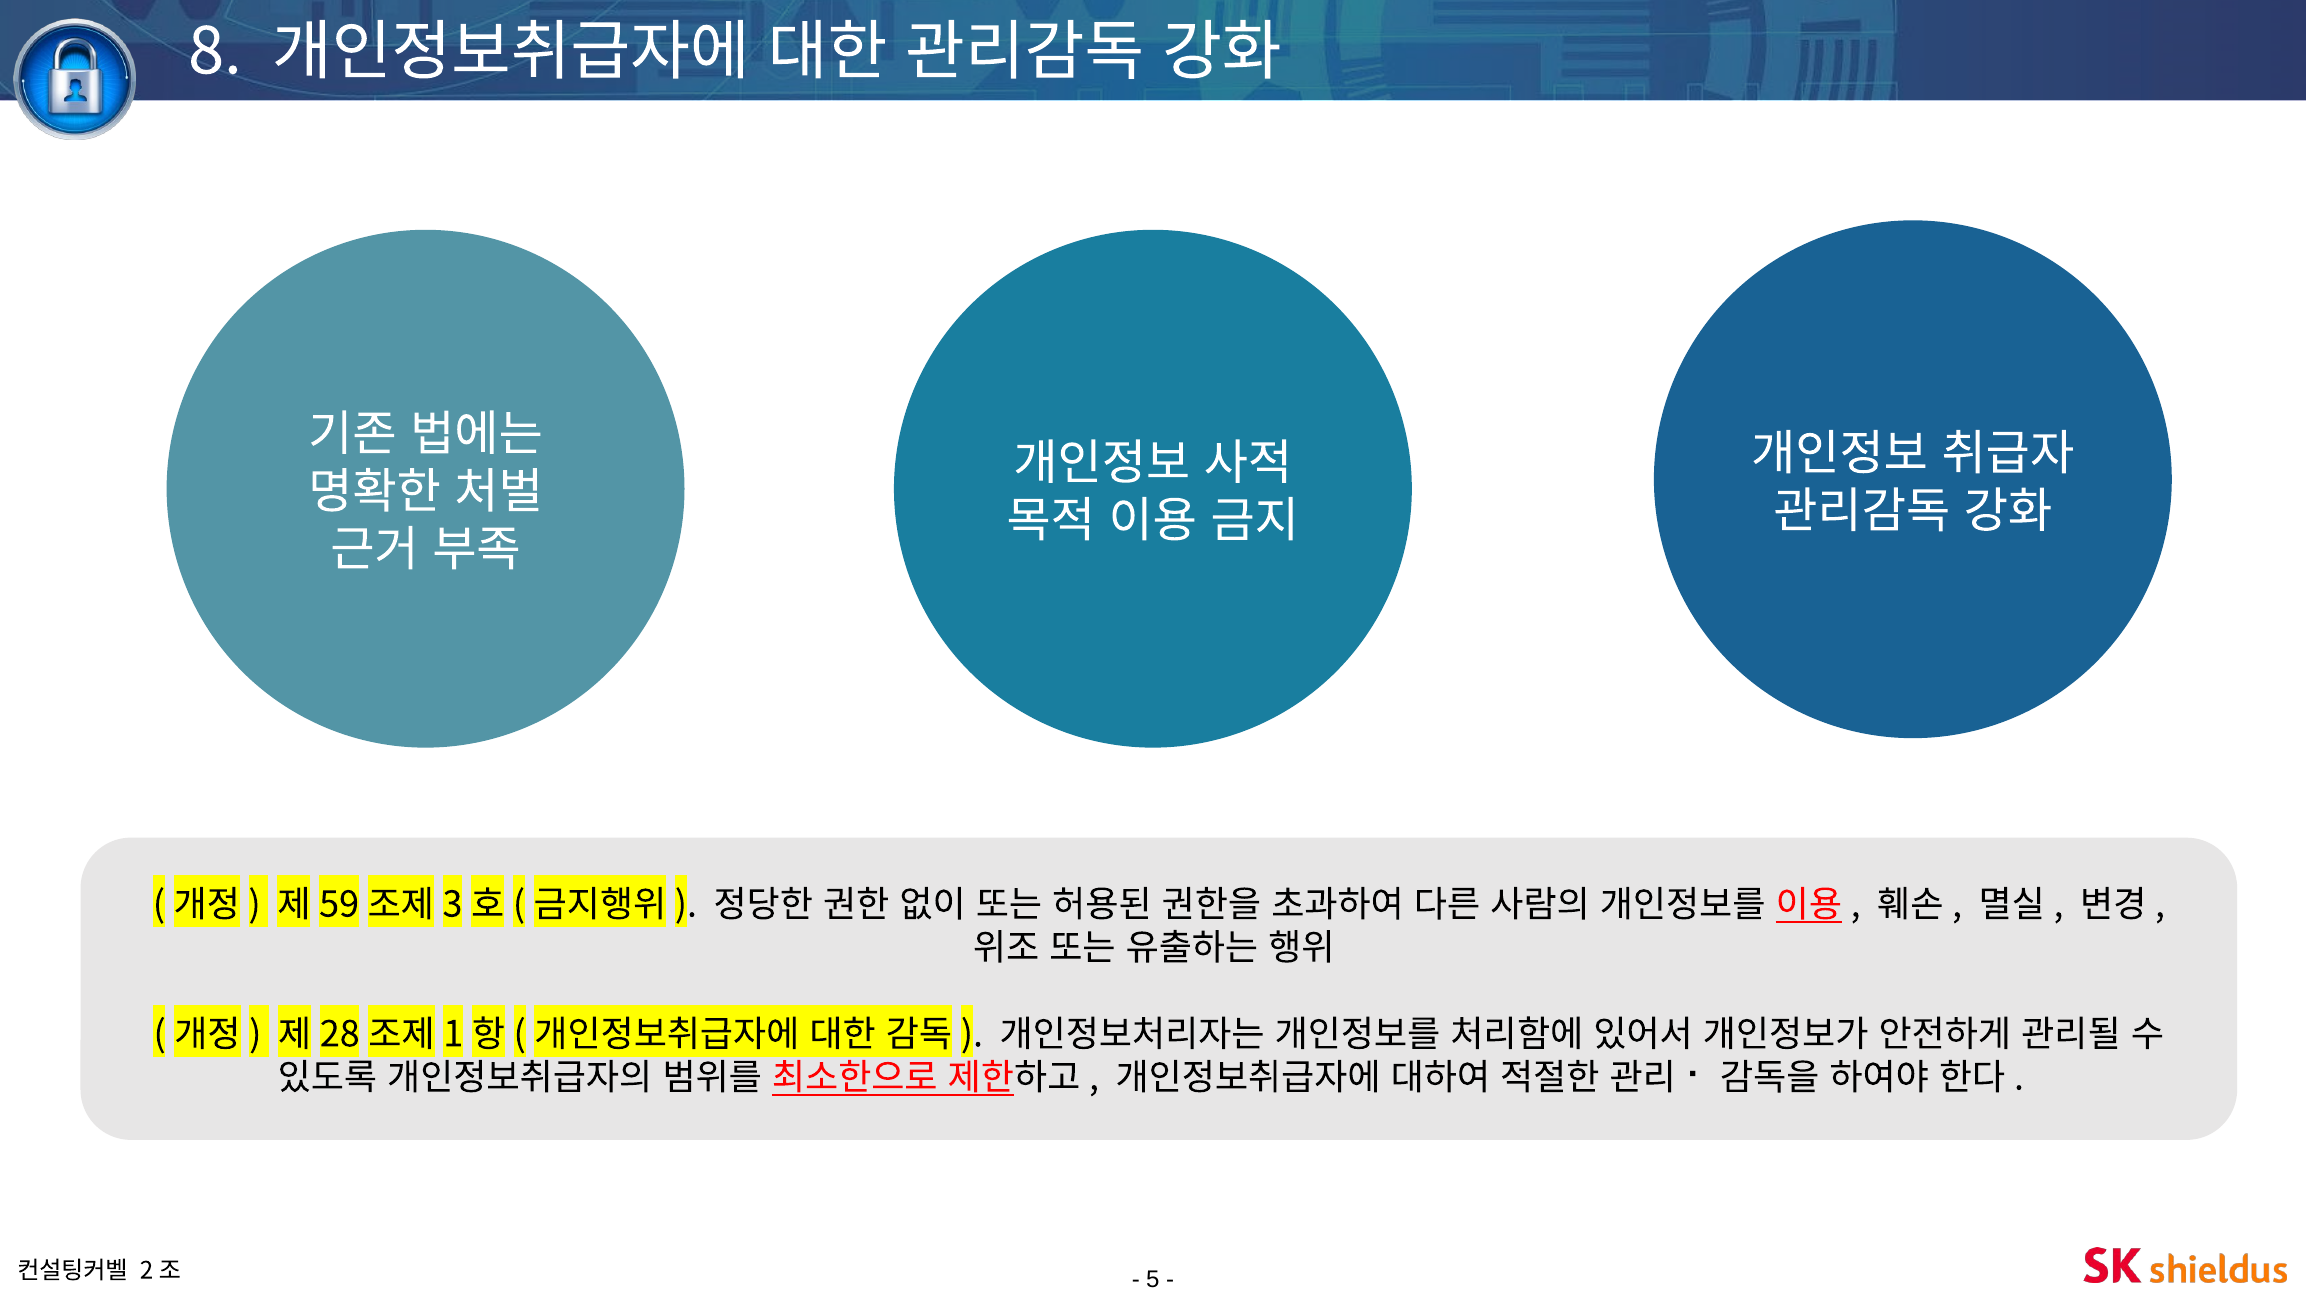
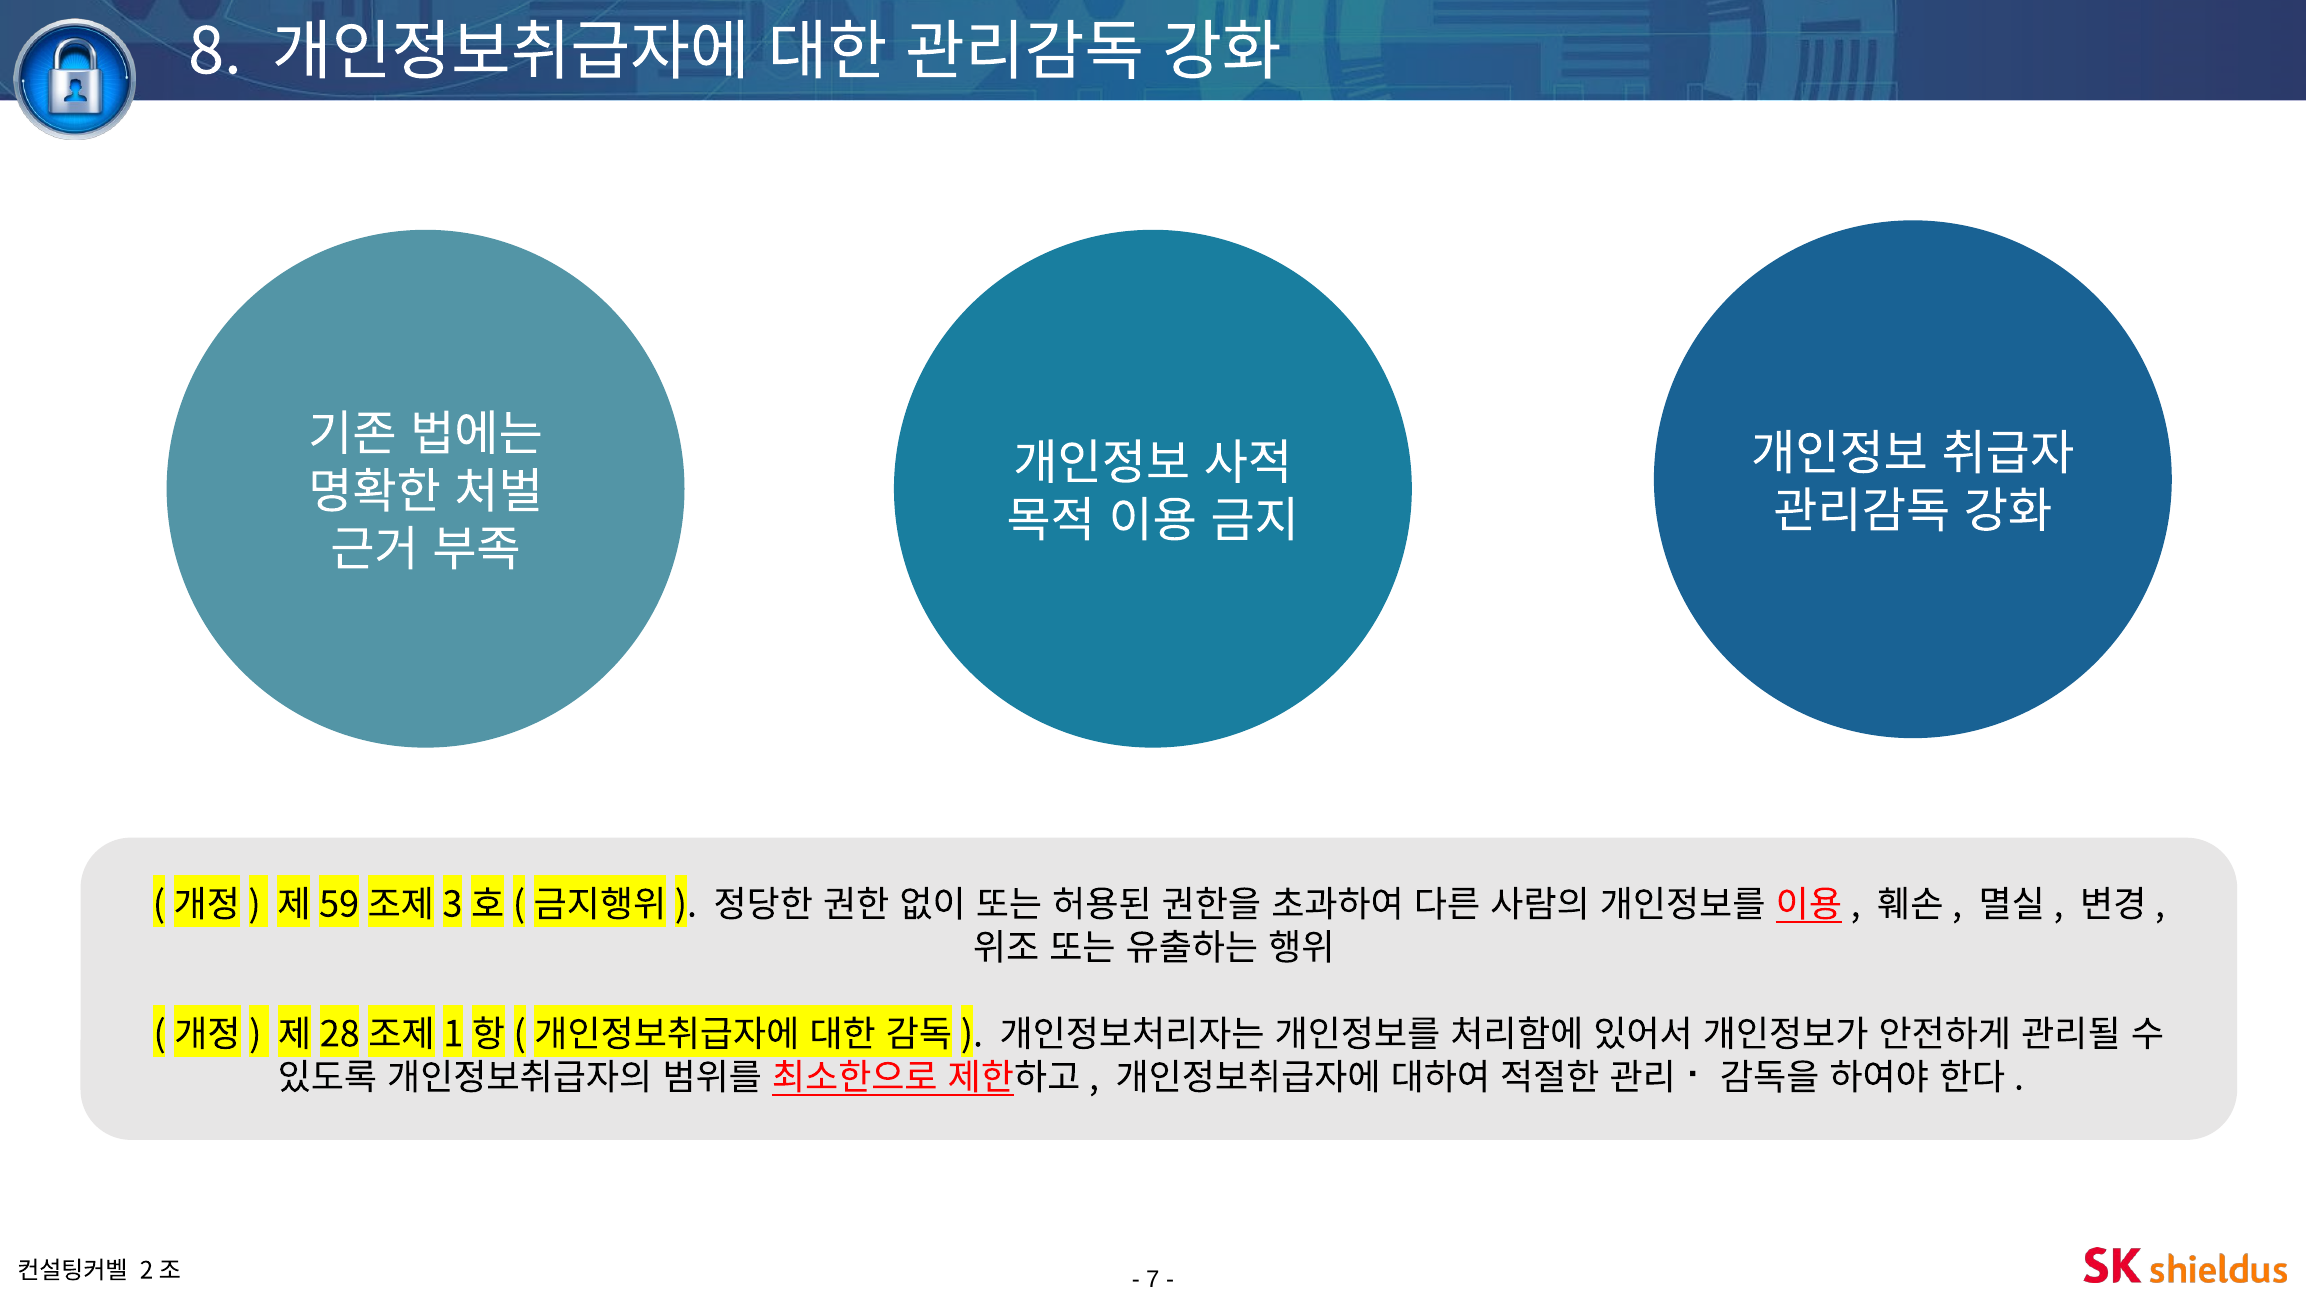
5: 5 -> 7 (1153, 1279)
